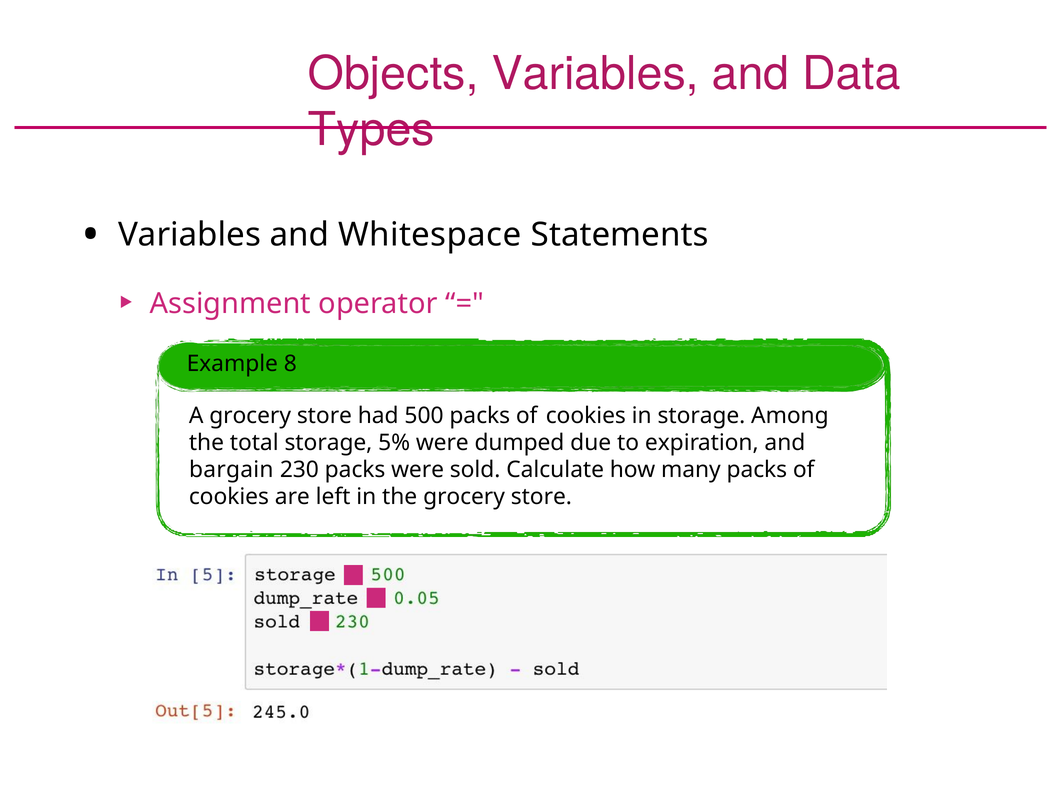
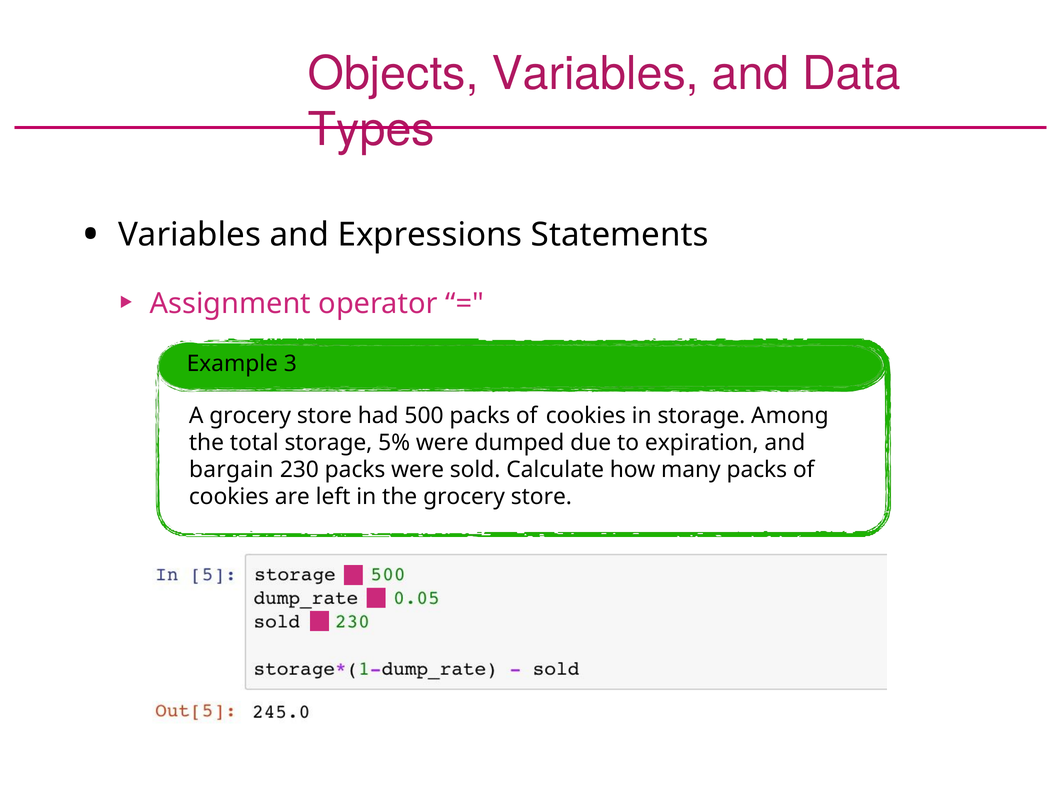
Whitespace: Whitespace -> Expressions (430, 235)
8: 8 -> 3 (290, 364)
